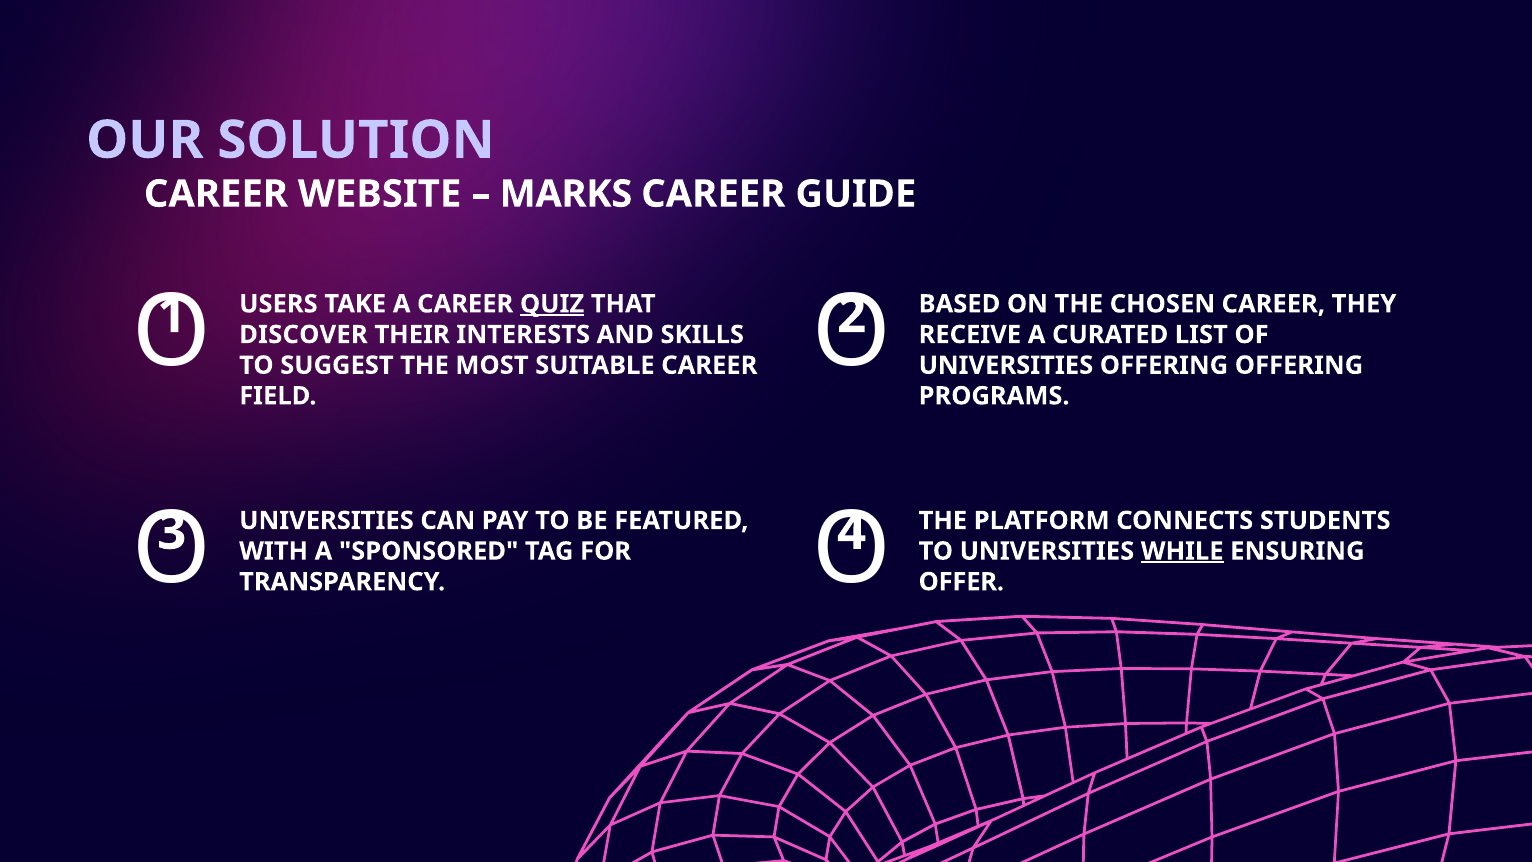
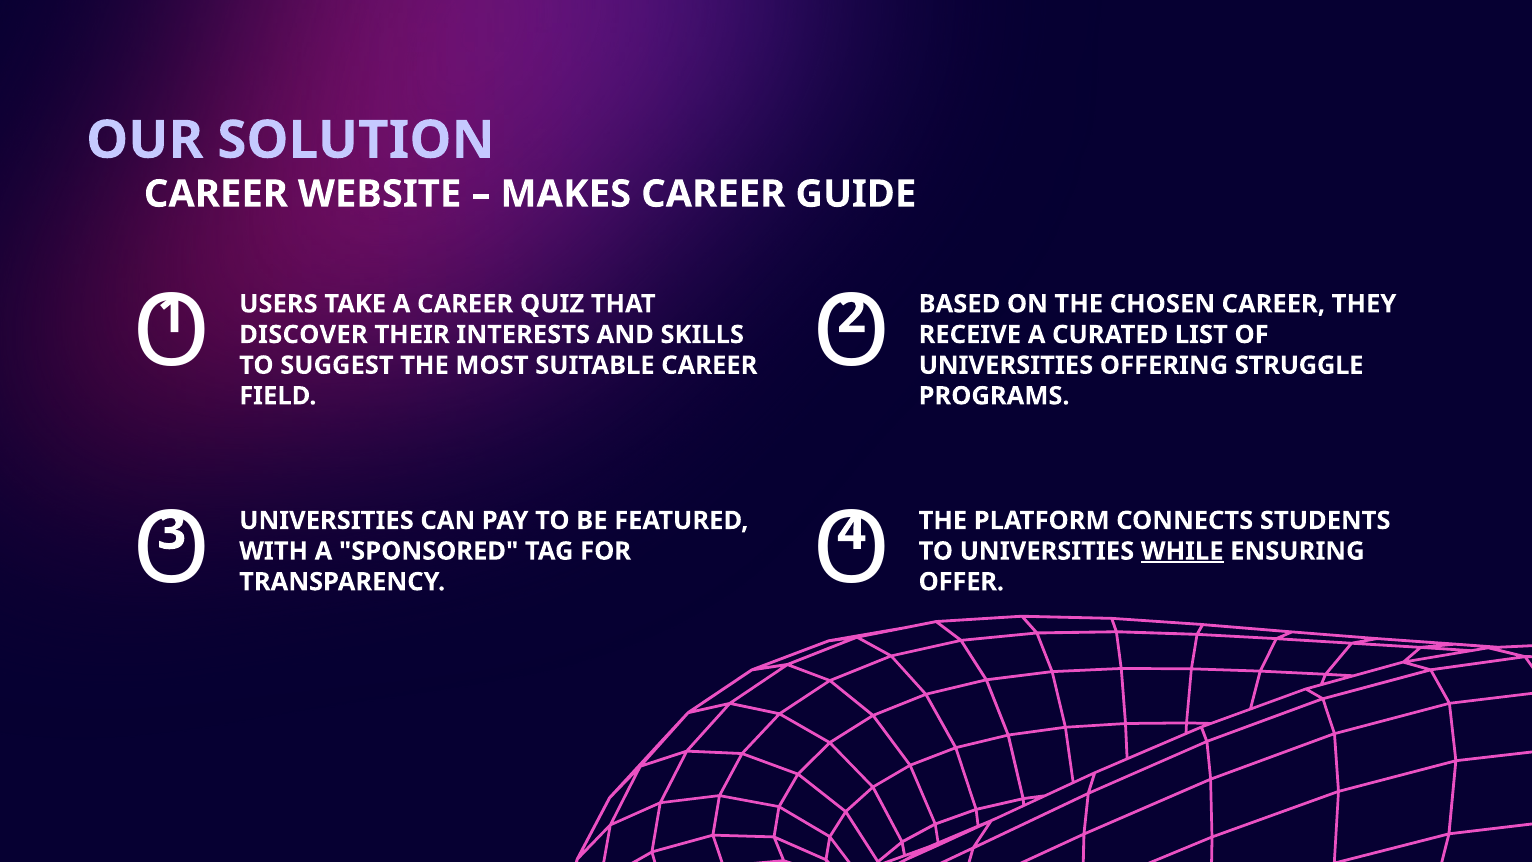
MARKS: MARKS -> MAKES (566, 194)
QUIZ underline: present -> none (552, 304)
OFFERING OFFERING: OFFERING -> STRUGGLE (1299, 365)
